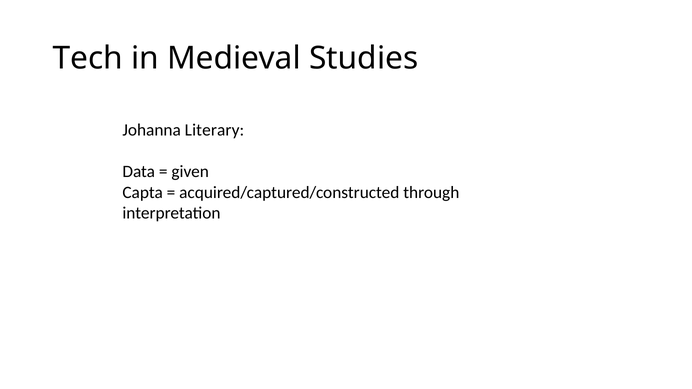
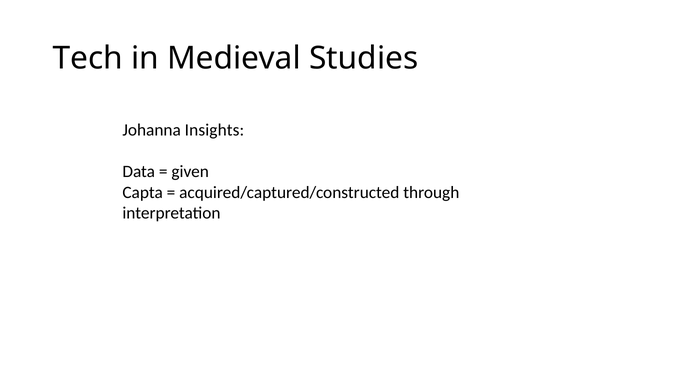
Literary: Literary -> Insights (214, 130)
